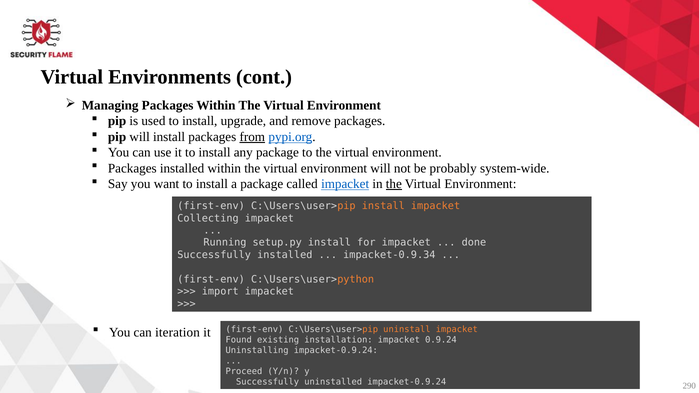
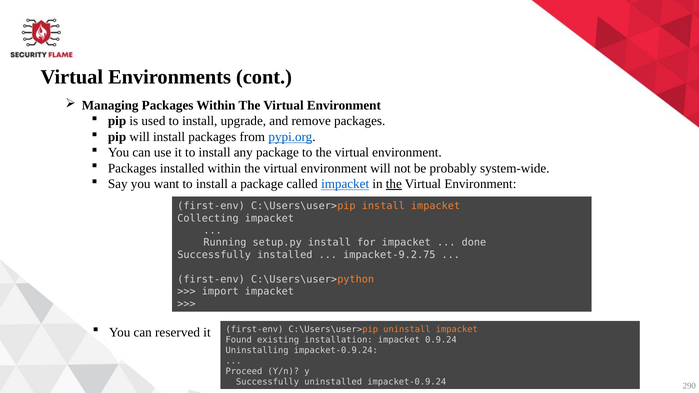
from underline: present -> none (252, 137)
impacket-0.9.34: impacket-0.9.34 -> impacket-9.2.75 (389, 255)
iteration: iteration -> reserved (178, 332)
